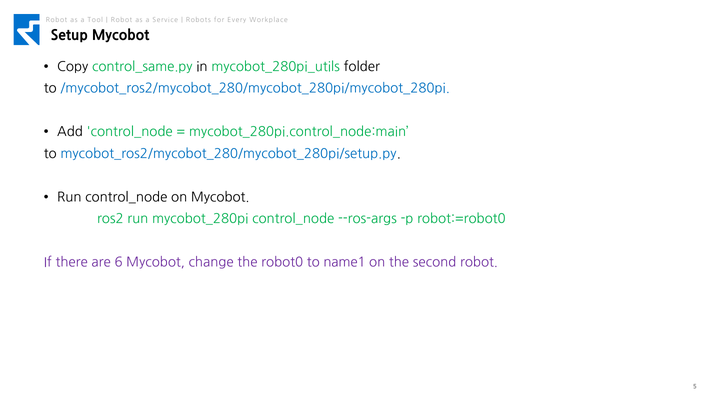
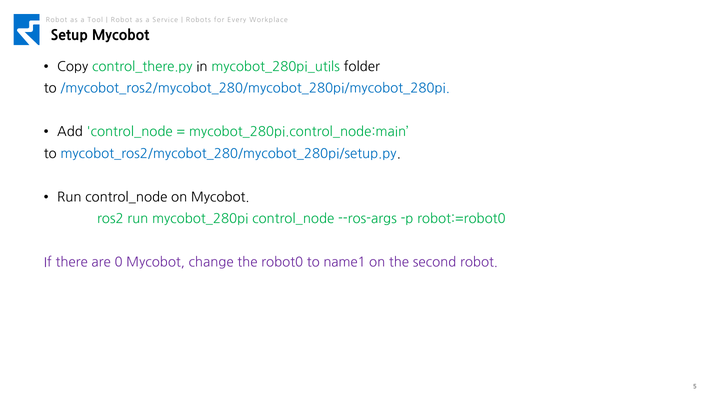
control_same.py: control_same.py -> control_there.py (142, 67)
6: 6 -> 0 (119, 263)
